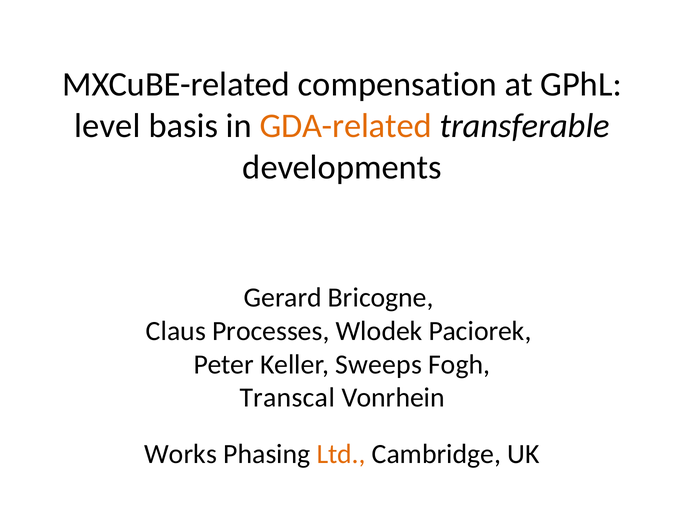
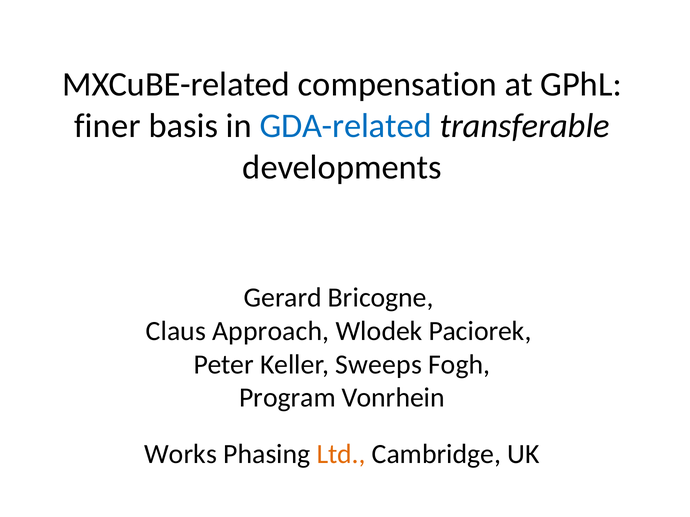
level: level -> finer (107, 126)
GDA-related colour: orange -> blue (346, 126)
Processes: Processes -> Approach (271, 331)
Transcal: Transcal -> Program (287, 398)
